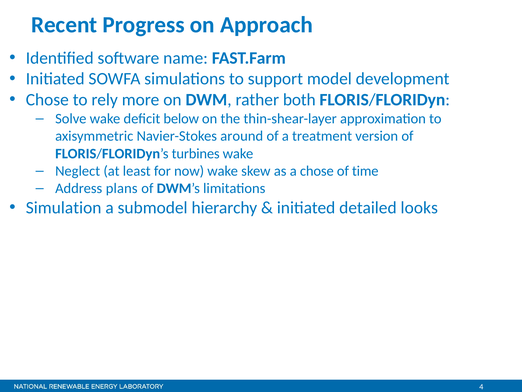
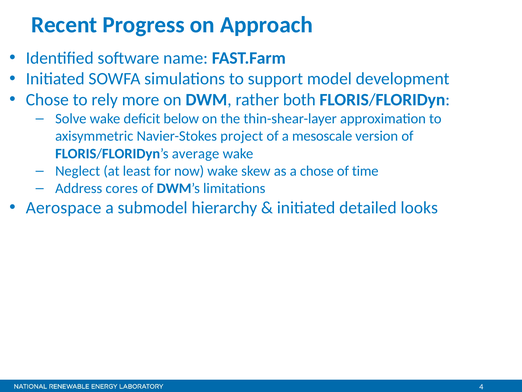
around: around -> project (242, 136)
treatment: treatment -> mesoscale (322, 136)
turbines: turbines -> average (196, 153)
plans: plans -> cores (122, 188)
Simulation: Simulation -> Aerospace (64, 208)
